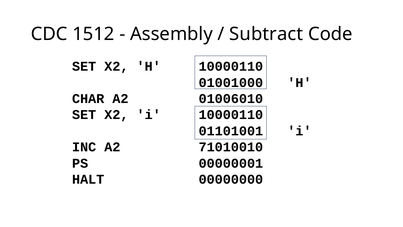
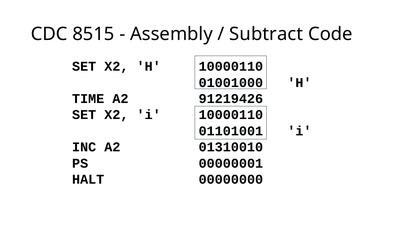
1512: 1512 -> 8515 (93, 34)
CHAR: CHAR -> TIME (88, 99)
01006010: 01006010 -> 91219426 (231, 99)
71010010: 71010010 -> 01310010 (231, 147)
